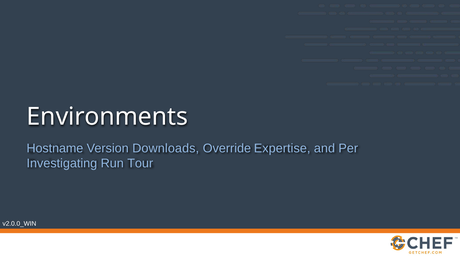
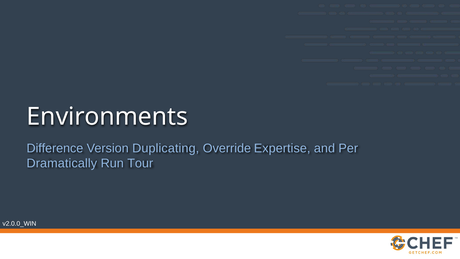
Hostname: Hostname -> Difference (55, 148)
Downloads: Downloads -> Duplicating (166, 148)
Investigating: Investigating -> Dramatically (62, 163)
